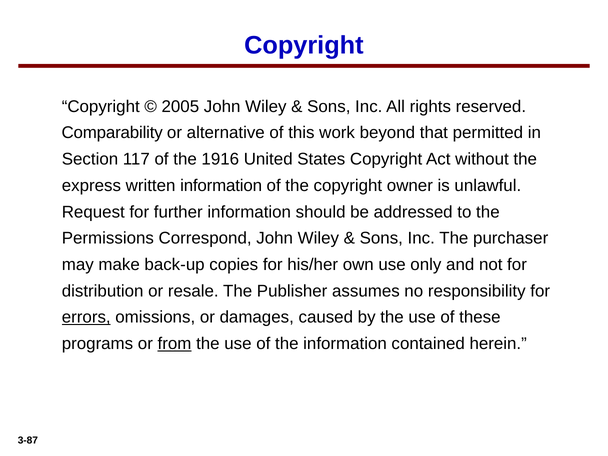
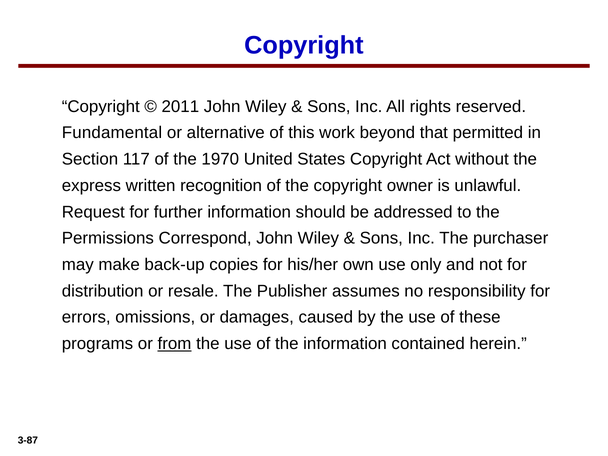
2005: 2005 -> 2011 (180, 107)
Comparability: Comparability -> Fundamental (112, 133)
1916: 1916 -> 1970 (220, 159)
written information: information -> recognition (221, 186)
errors underline: present -> none (86, 317)
